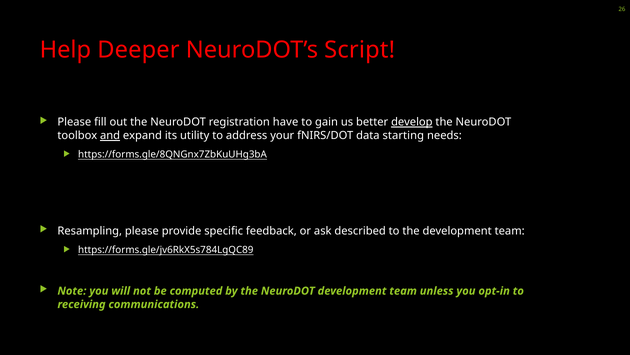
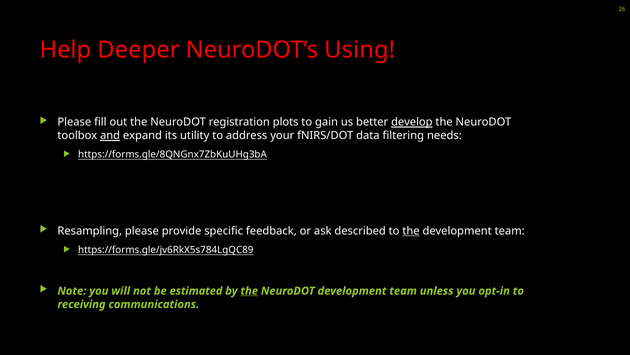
Script: Script -> Using (360, 50)
have: have -> plots (286, 122)
starting: starting -> filtering (403, 135)
the underline: none -> present (411, 231)
computed: computed -> estimated (196, 290)
the underline: none -> present (249, 290)
